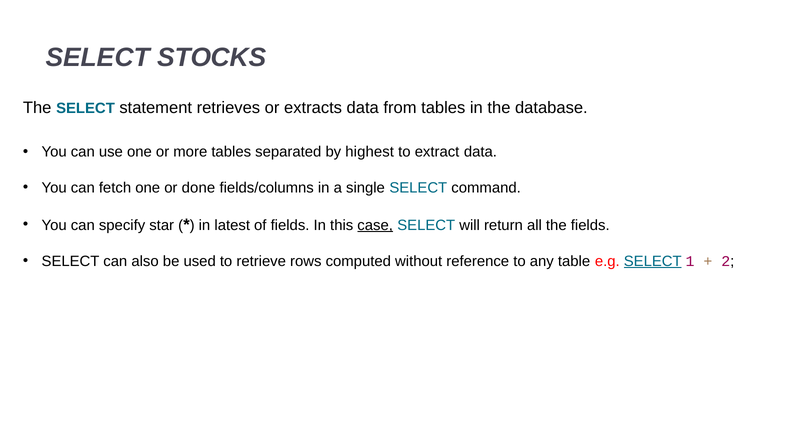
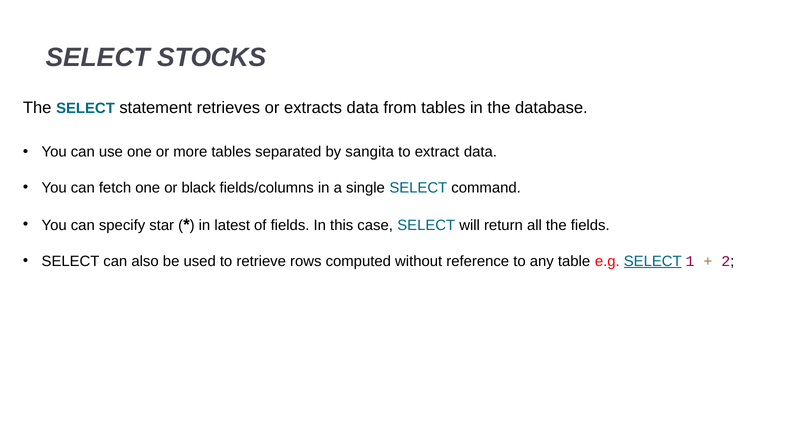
highest: highest -> sangita (370, 152)
done: done -> black (199, 188)
case underline: present -> none (375, 225)
